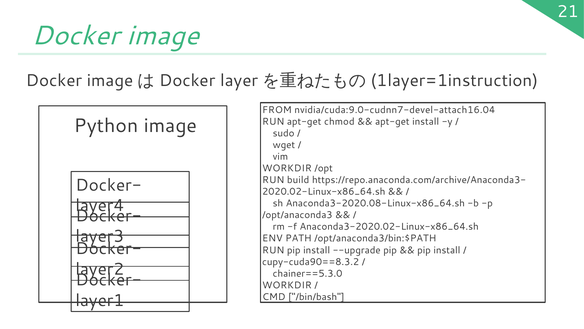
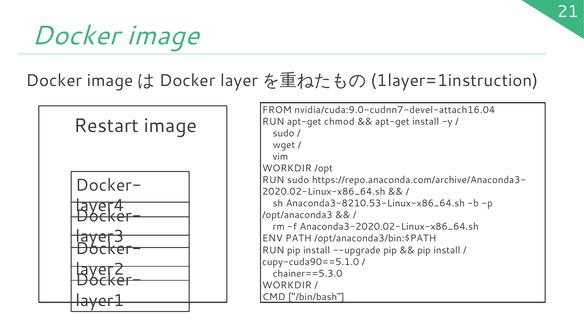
Python: Python -> Restart (106, 126)
RUN build: build -> sudo (298, 180)
Anaconda3-2020.08-Linux-x86_64.sh: Anaconda3-2020.08-Linux-x86_64.sh -> Anaconda3-8210.53-Linux-x86_64.sh (375, 203)
cupy-cuda90==8.3.2: cupy-cuda90==8.3.2 -> cupy-cuda90==5.1.0 (311, 261)
